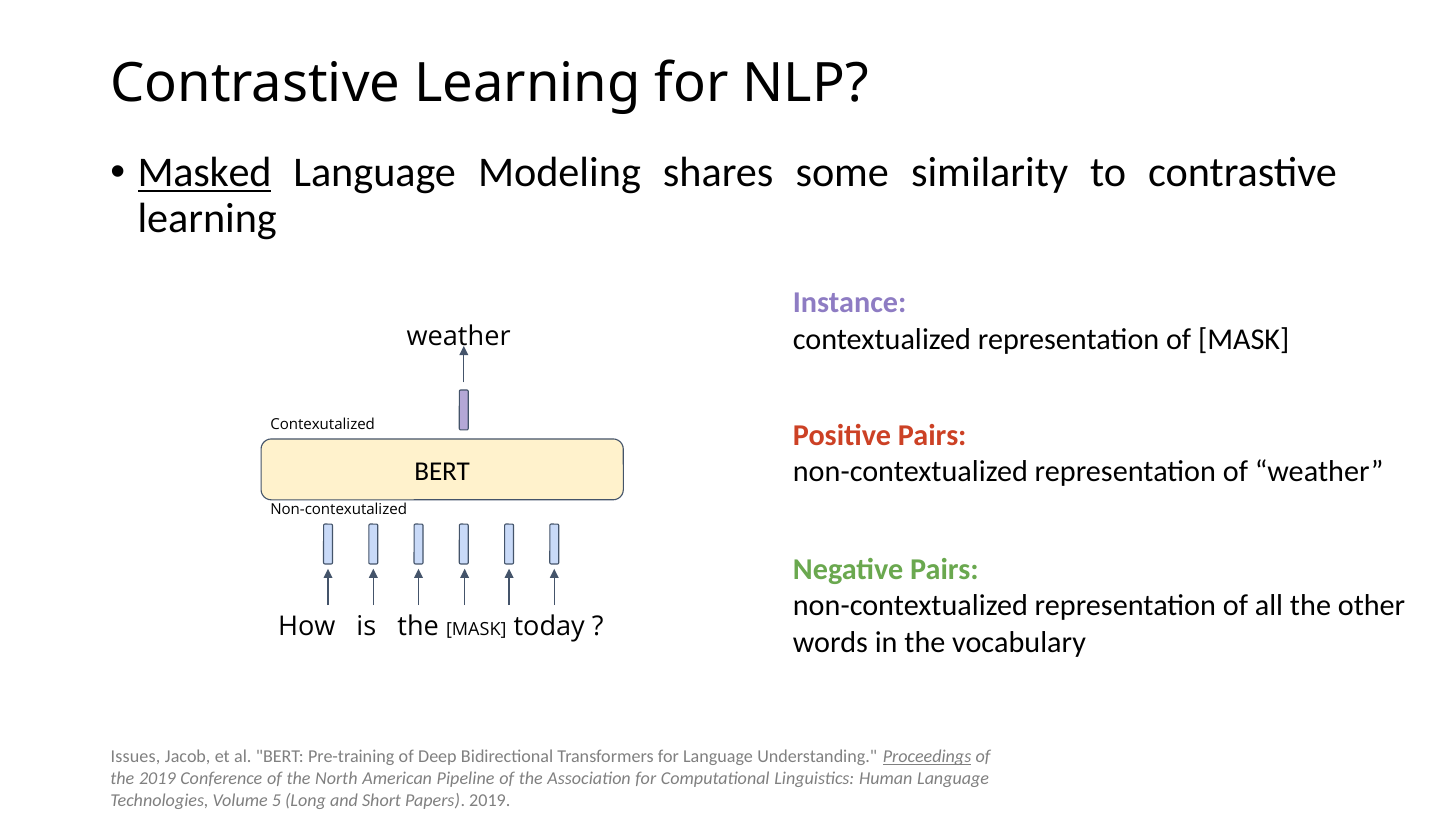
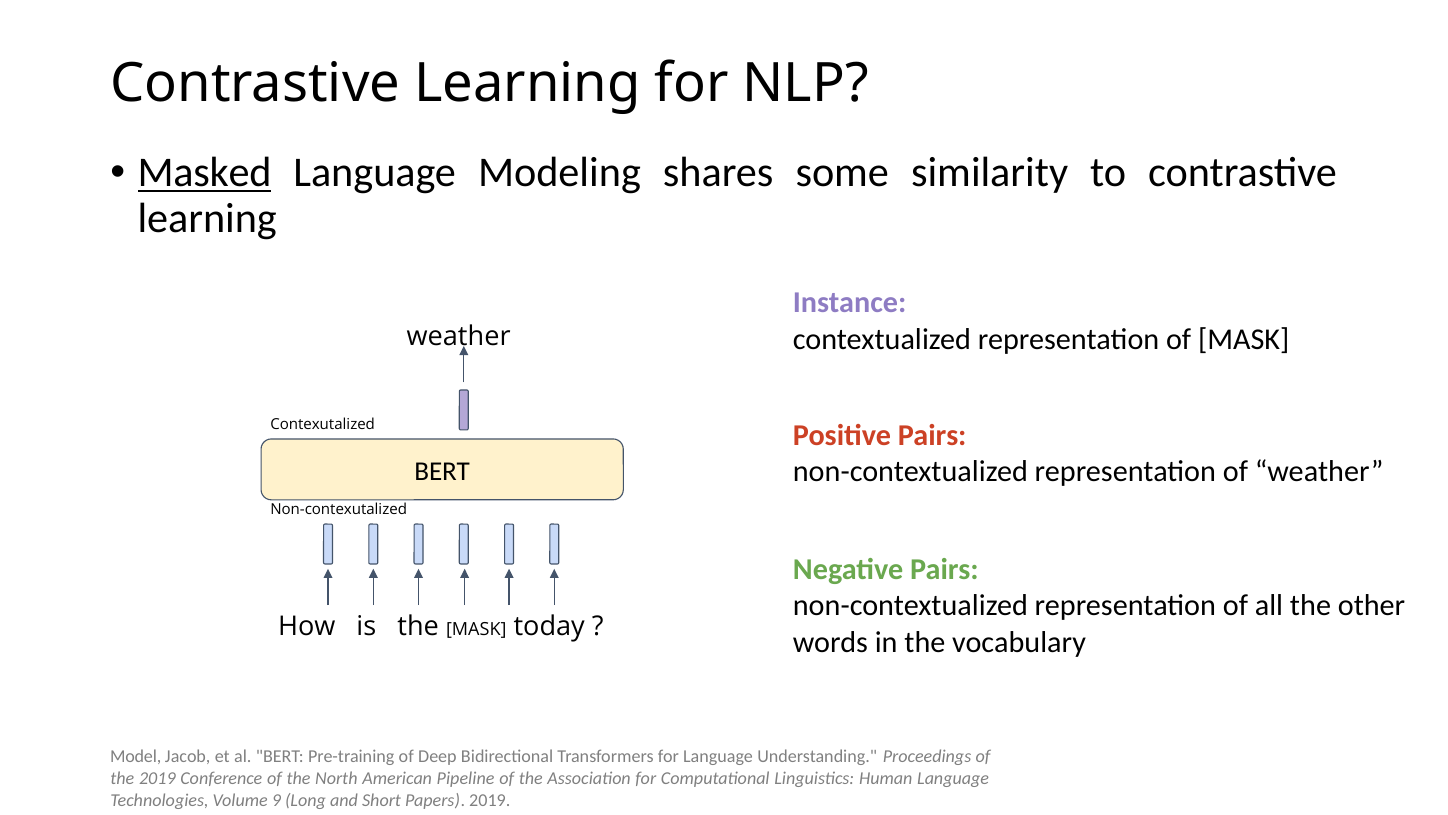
Issues: Issues -> Model (136, 756)
Proceedings underline: present -> none (927, 756)
5: 5 -> 9 (276, 800)
